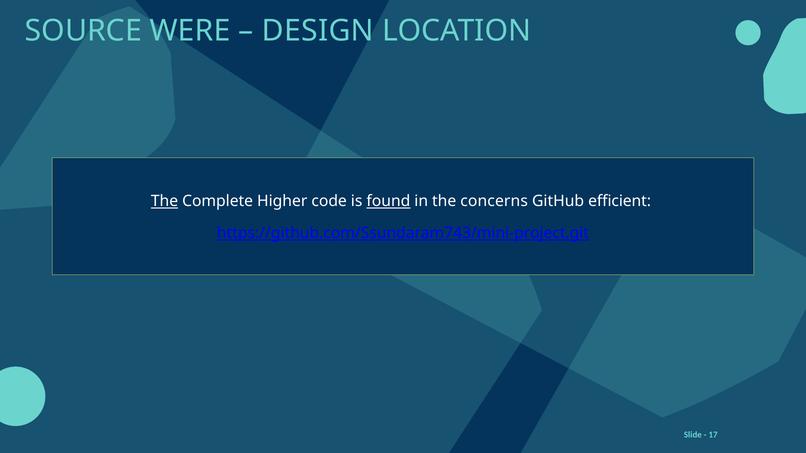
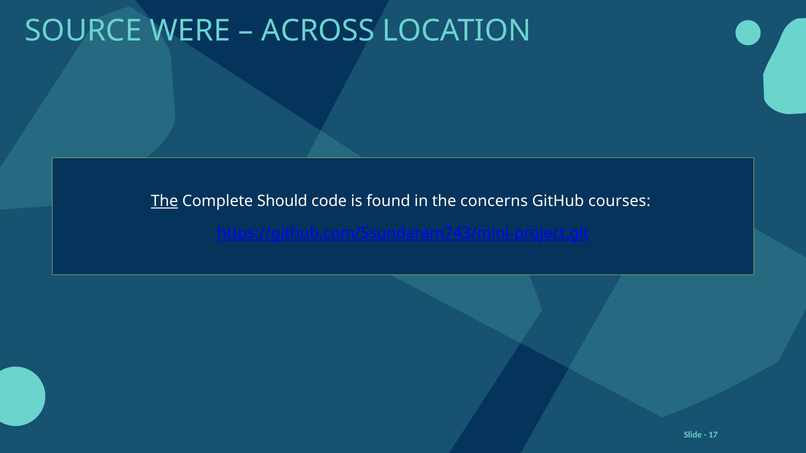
DESIGN: DESIGN -> ACROSS (318, 31)
Higher: Higher -> Should (282, 201)
found underline: present -> none (388, 201)
efficient: efficient -> courses (619, 201)
